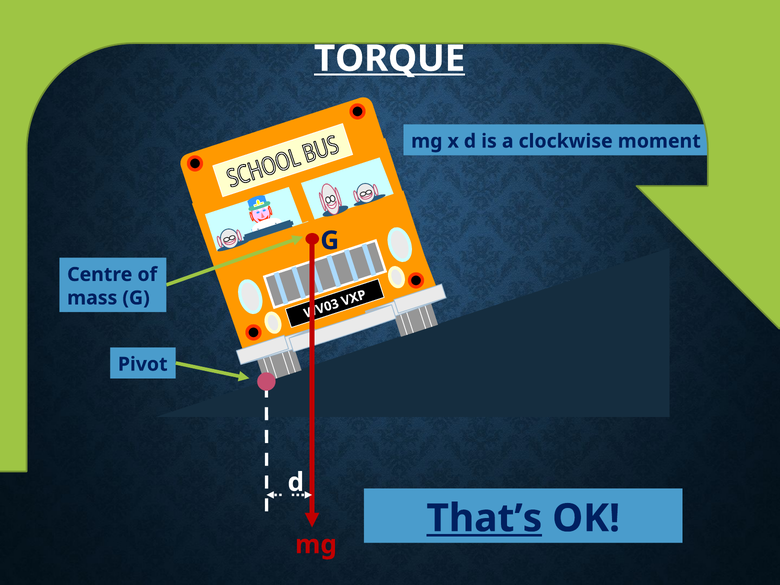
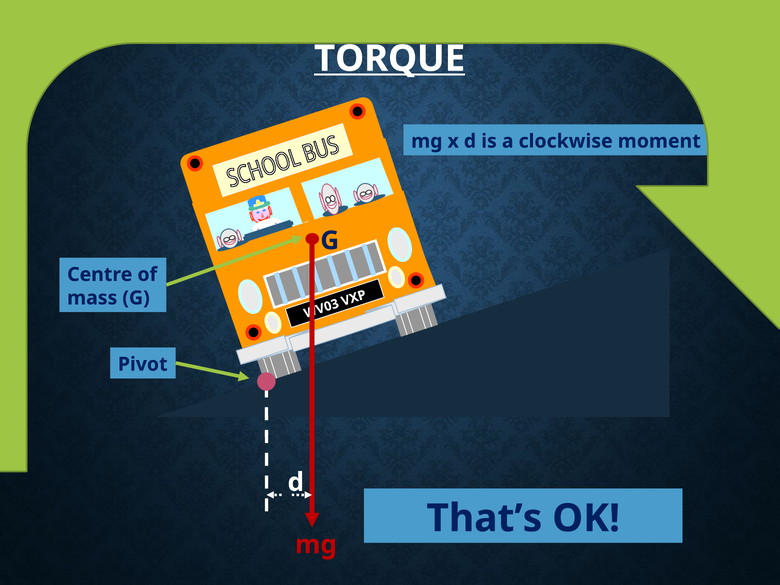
That’s underline: present -> none (484, 518)
